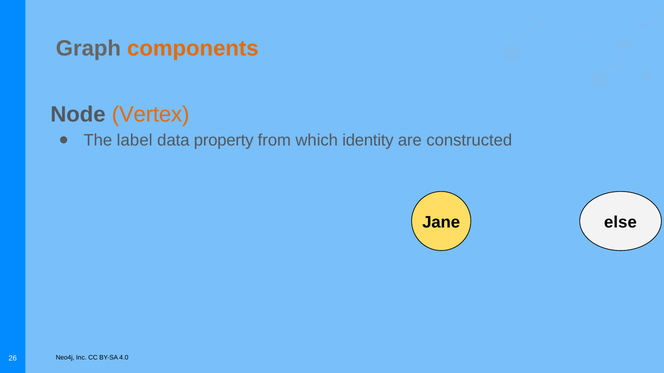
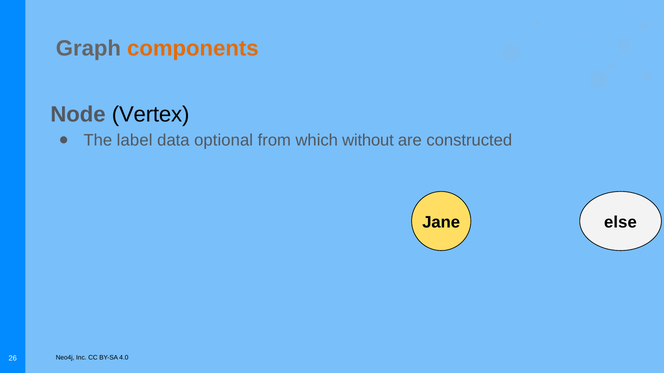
Vertex colour: orange -> black (151, 115)
property: property -> optional (224, 140)
identity: identity -> without (368, 140)
